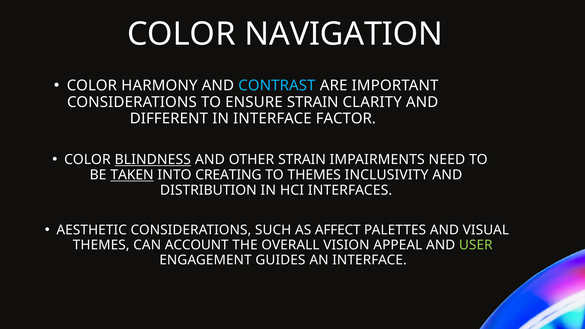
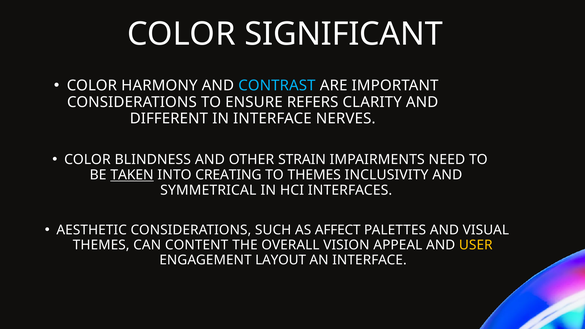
NAVIGATION: NAVIGATION -> SIGNIFICANT (344, 34)
ENSURE STRAIN: STRAIN -> REFERS (313, 102)
FACTOR: FACTOR -> NERVES (346, 119)
BLINDNESS underline: present -> none (153, 160)
DISTRIBUTION: DISTRIBUTION -> SYMMETRICAL (208, 190)
ACCOUNT: ACCOUNT -> CONTENT (197, 245)
USER colour: light green -> yellow (476, 245)
GUIDES: GUIDES -> LAYOUT (281, 260)
